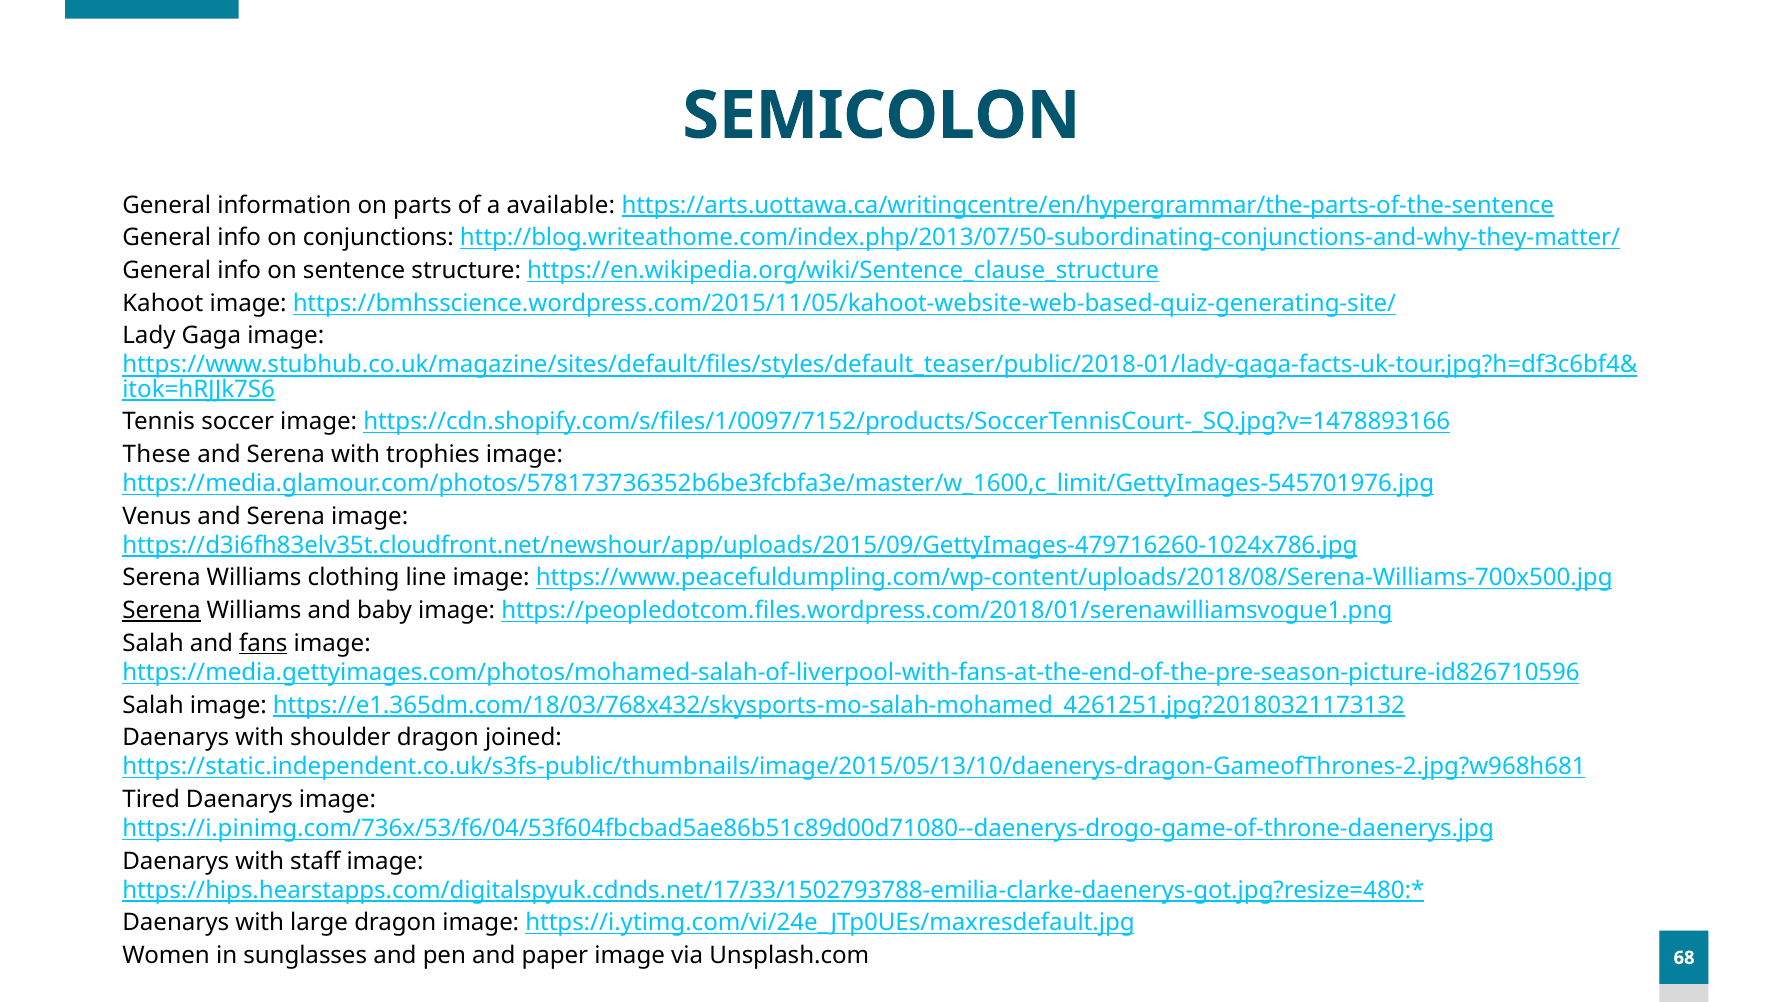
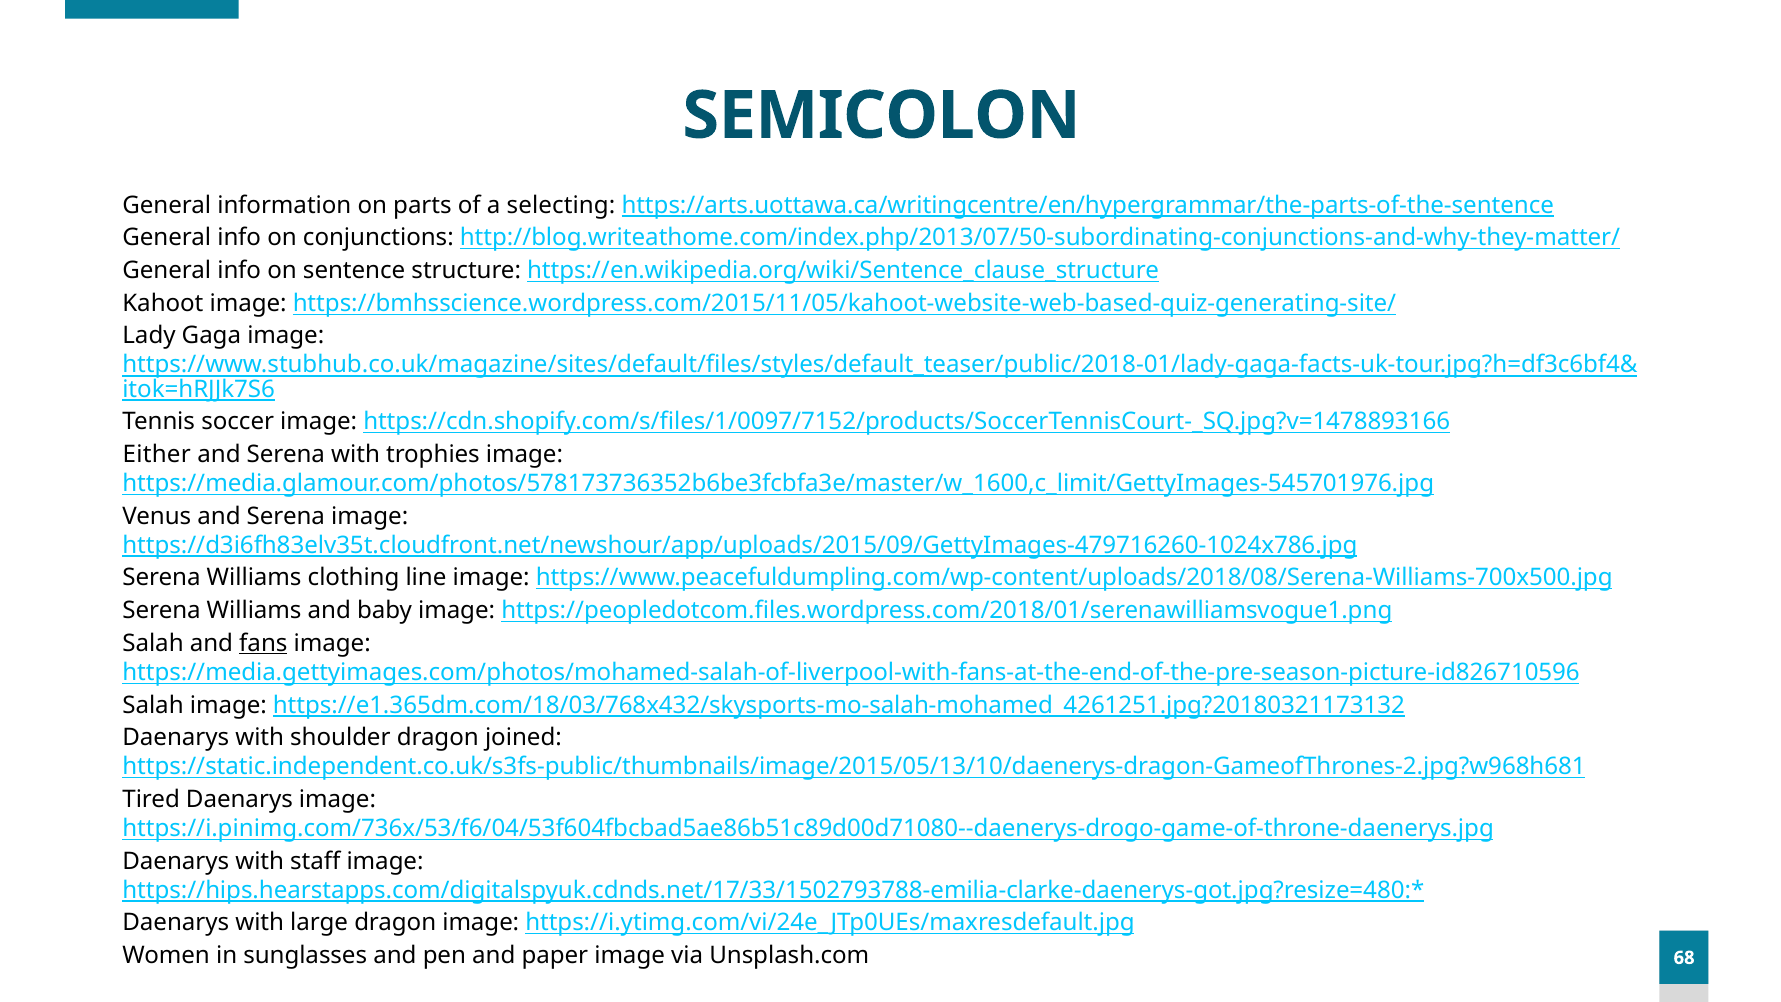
available: available -> selecting (561, 205)
These: These -> Either (157, 454)
Serena underline: present -> none (162, 611)
